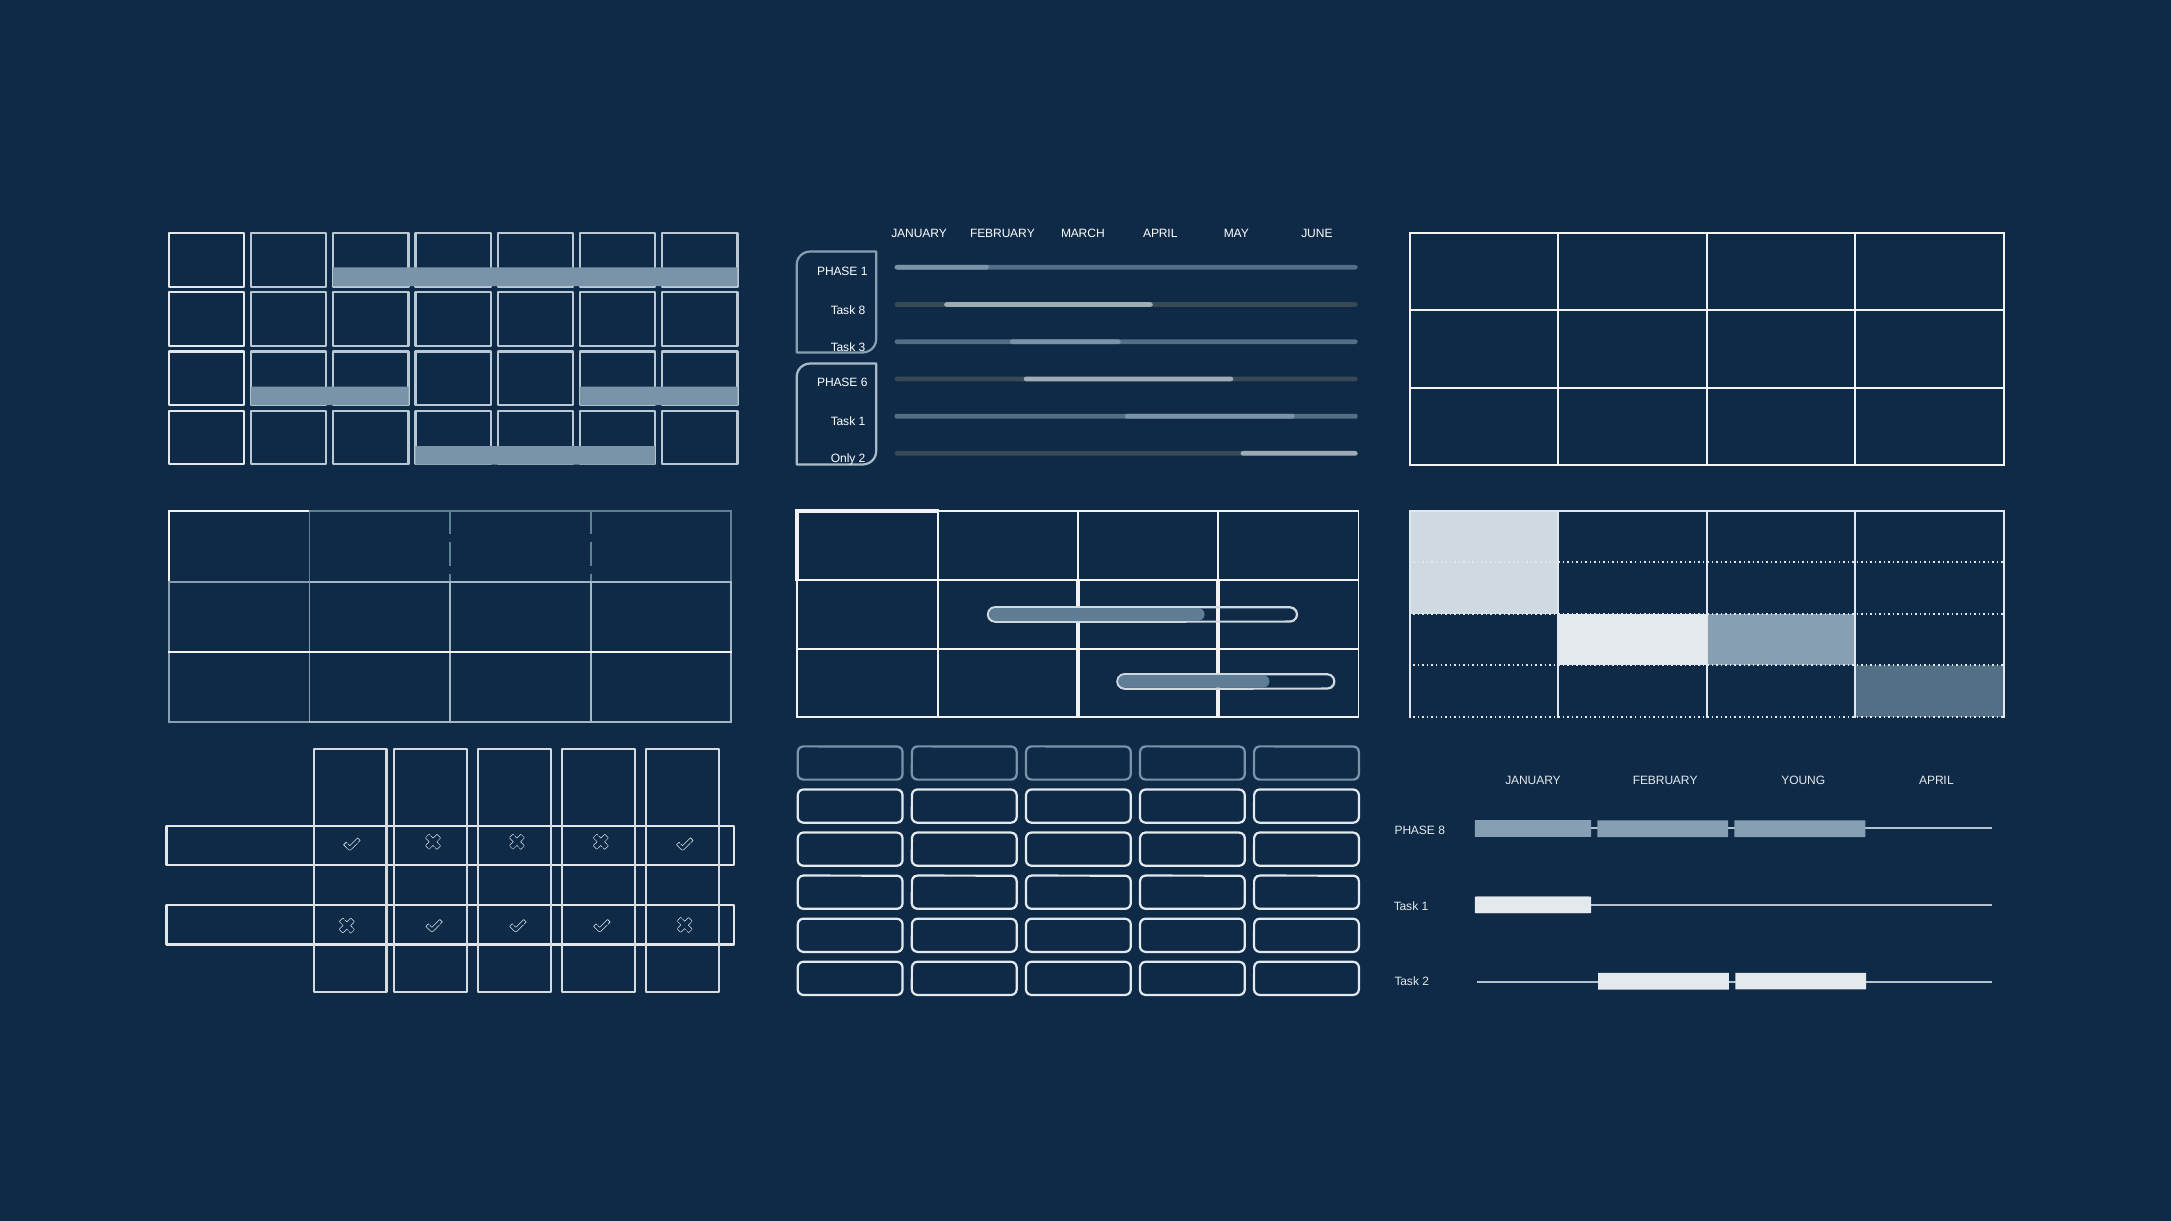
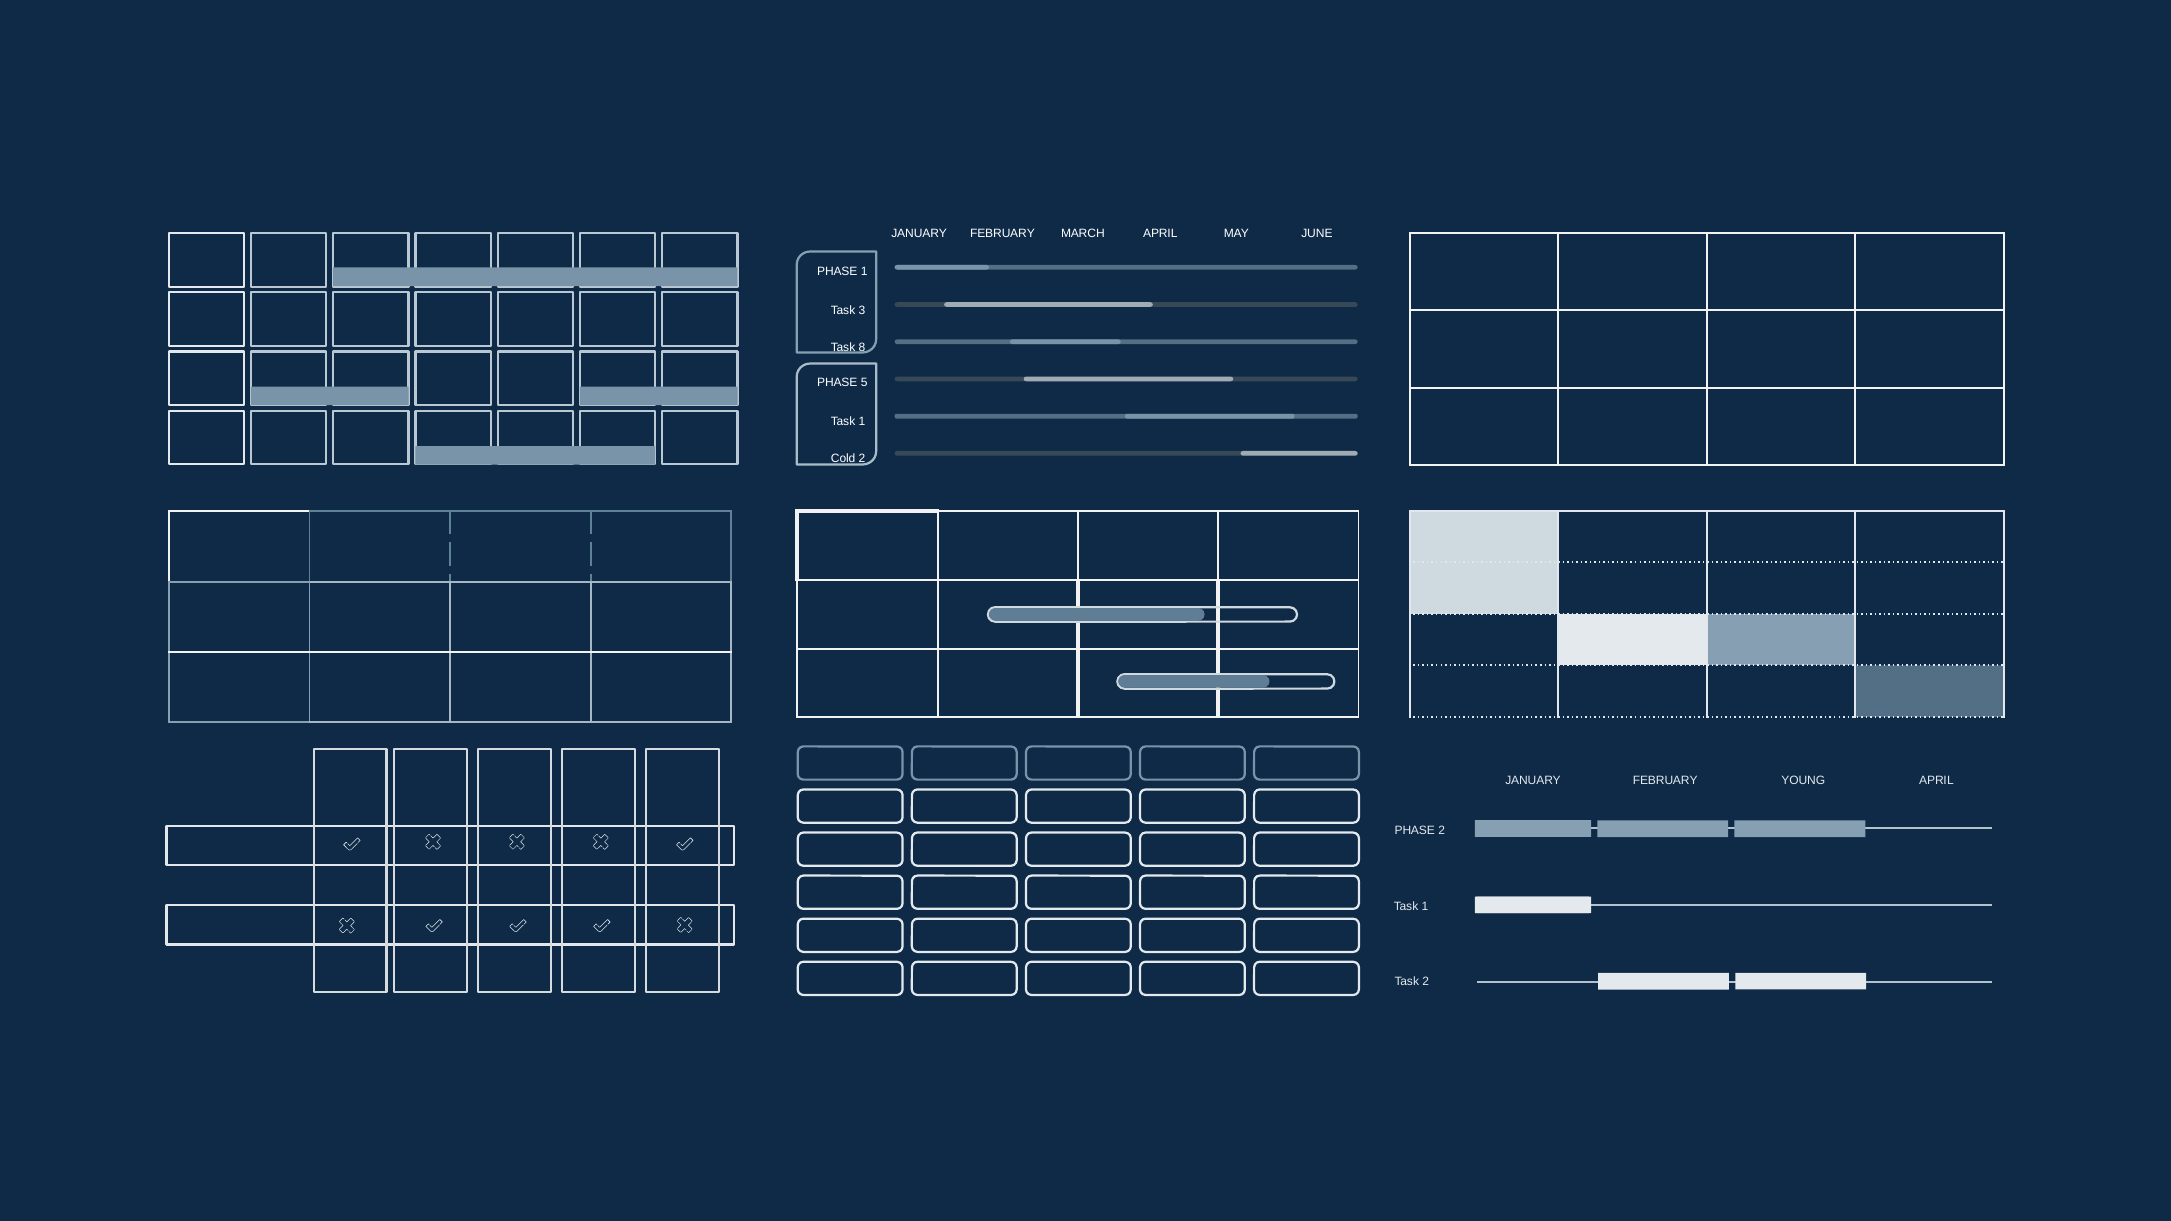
Task 8: 8 -> 3 (862, 310)
3: 3 -> 8 (862, 347)
6: 6 -> 5 (864, 382)
Only: Only -> Cold (843, 459)
PHASE 8: 8 -> 2 (1442, 831)
